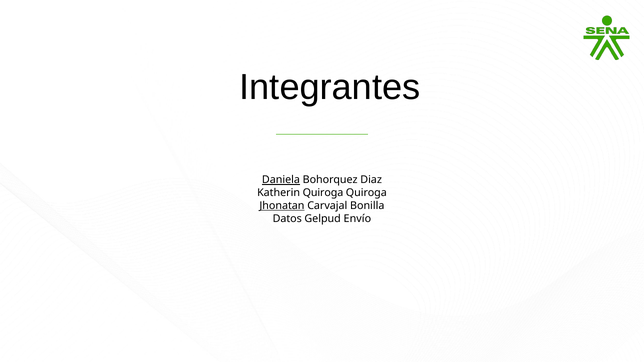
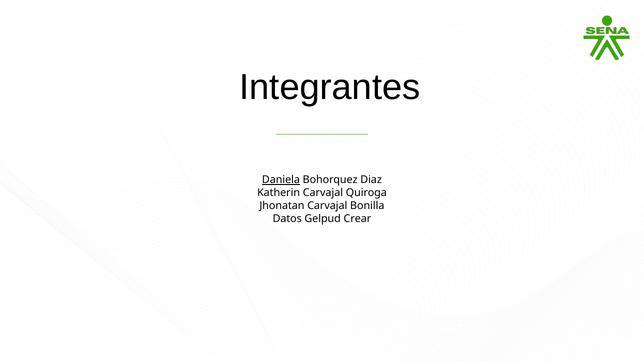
Katherin Quiroga: Quiroga -> Carvajal (323, 193)
Jhonatan underline: present -> none (282, 206)
Envío: Envío -> Crear (357, 219)
